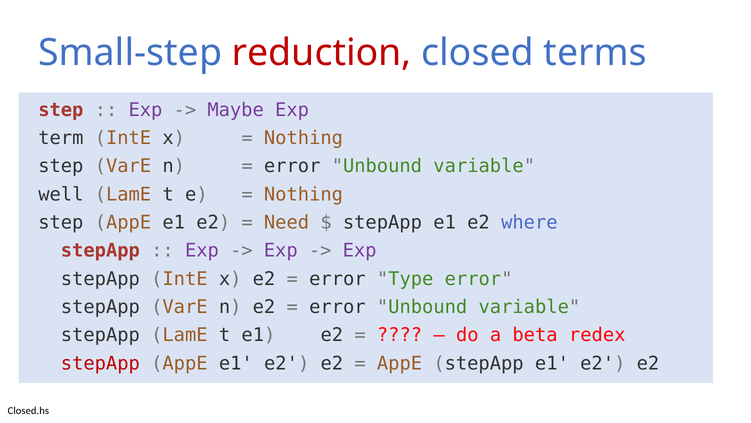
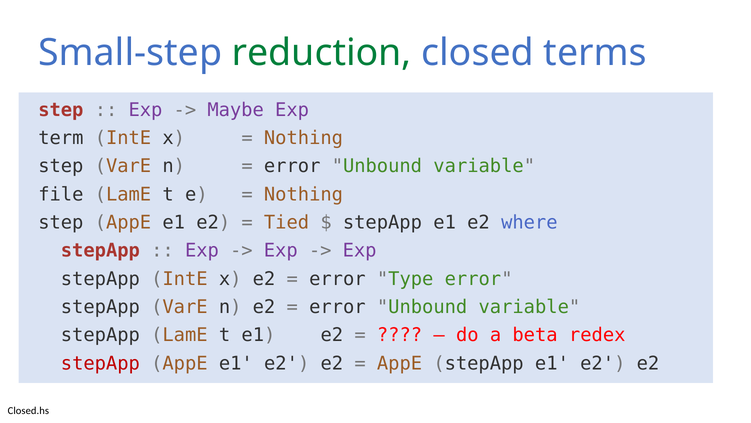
reduction colour: red -> green (322, 53)
well: well -> file (61, 194)
Need: Need -> Tied (287, 222)
